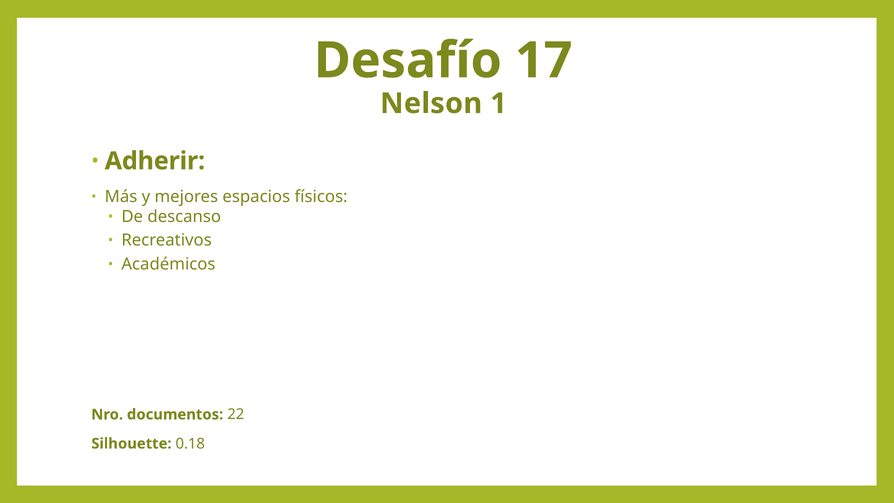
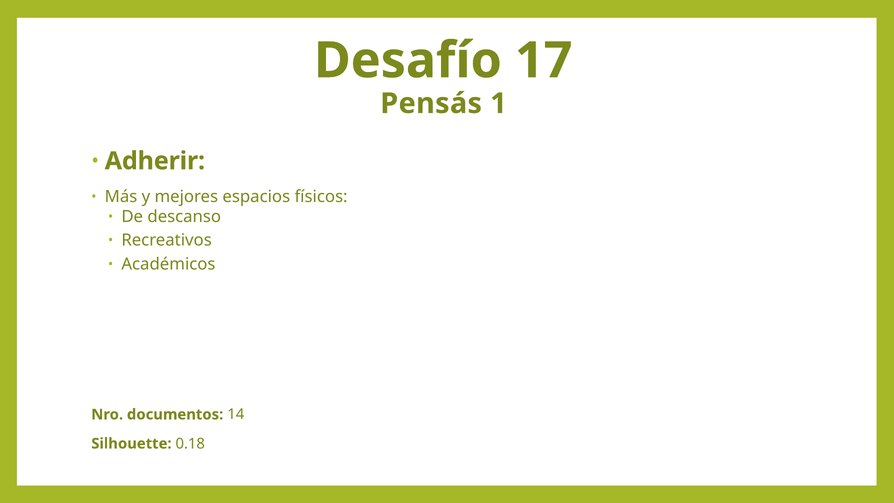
Nelson: Nelson -> Pensás (431, 103)
22: 22 -> 14 (236, 414)
